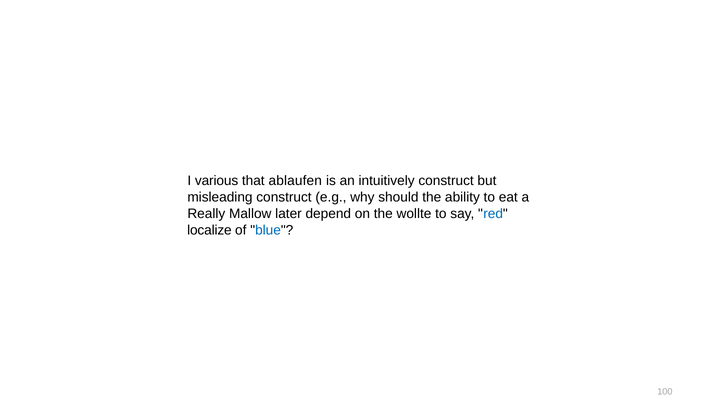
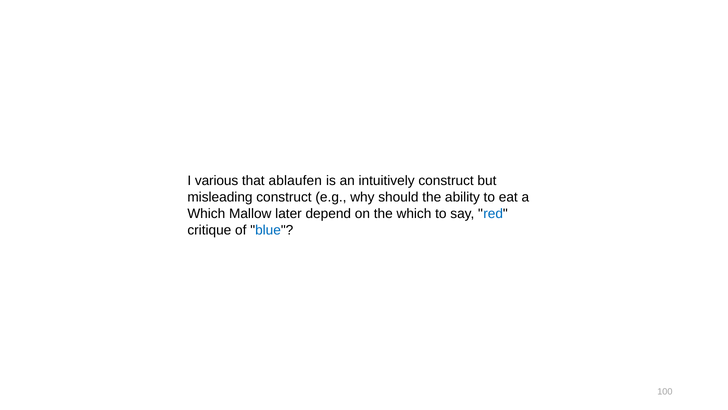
Really: Really -> Which (206, 213)
the wollte: wollte -> which (414, 213)
localize: localize -> critique (209, 230)
